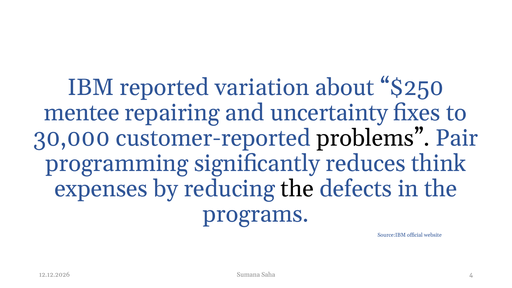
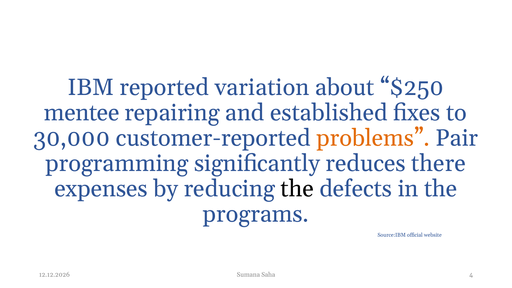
uncertainty: uncertainty -> established (329, 113)
problems colour: black -> orange (373, 138)
think: think -> there (439, 163)
